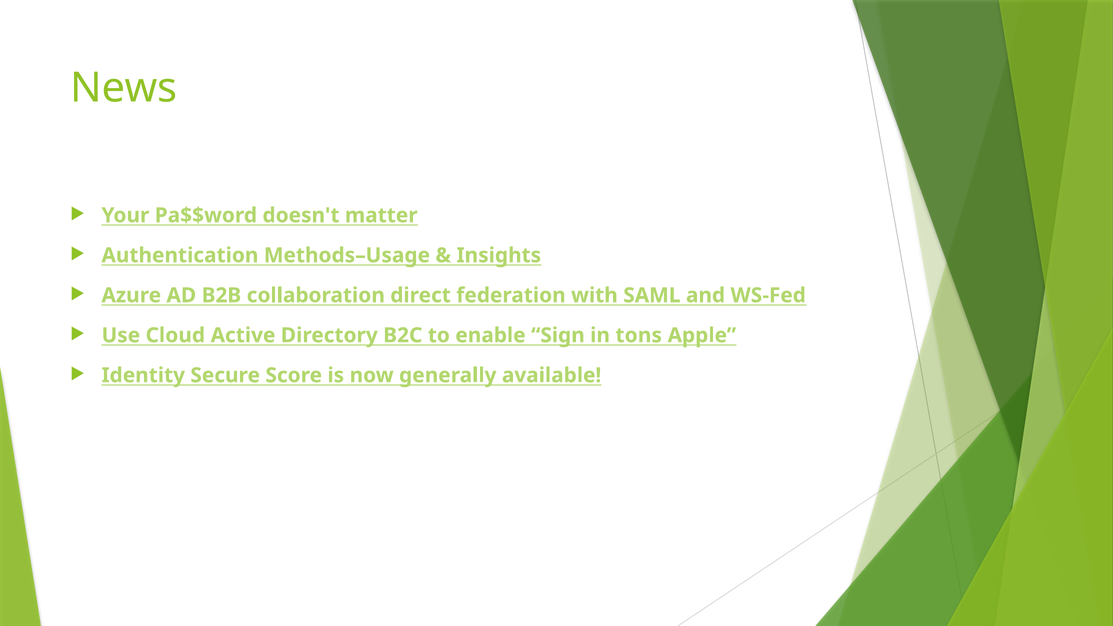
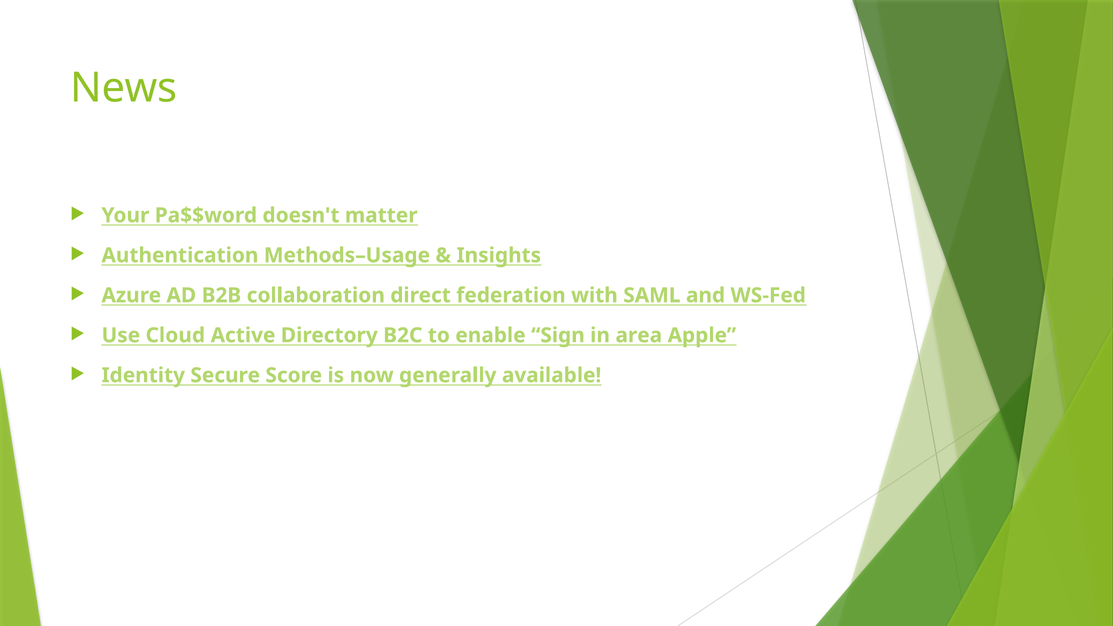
tons: tons -> area (639, 335)
